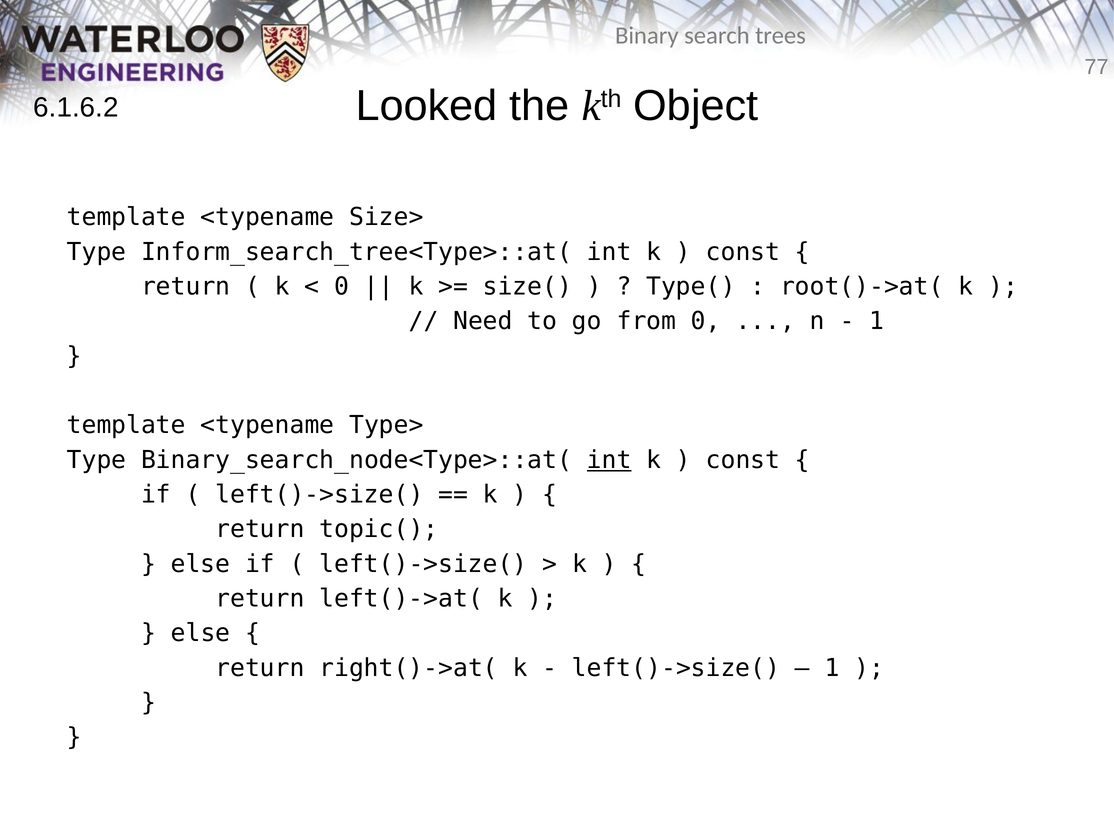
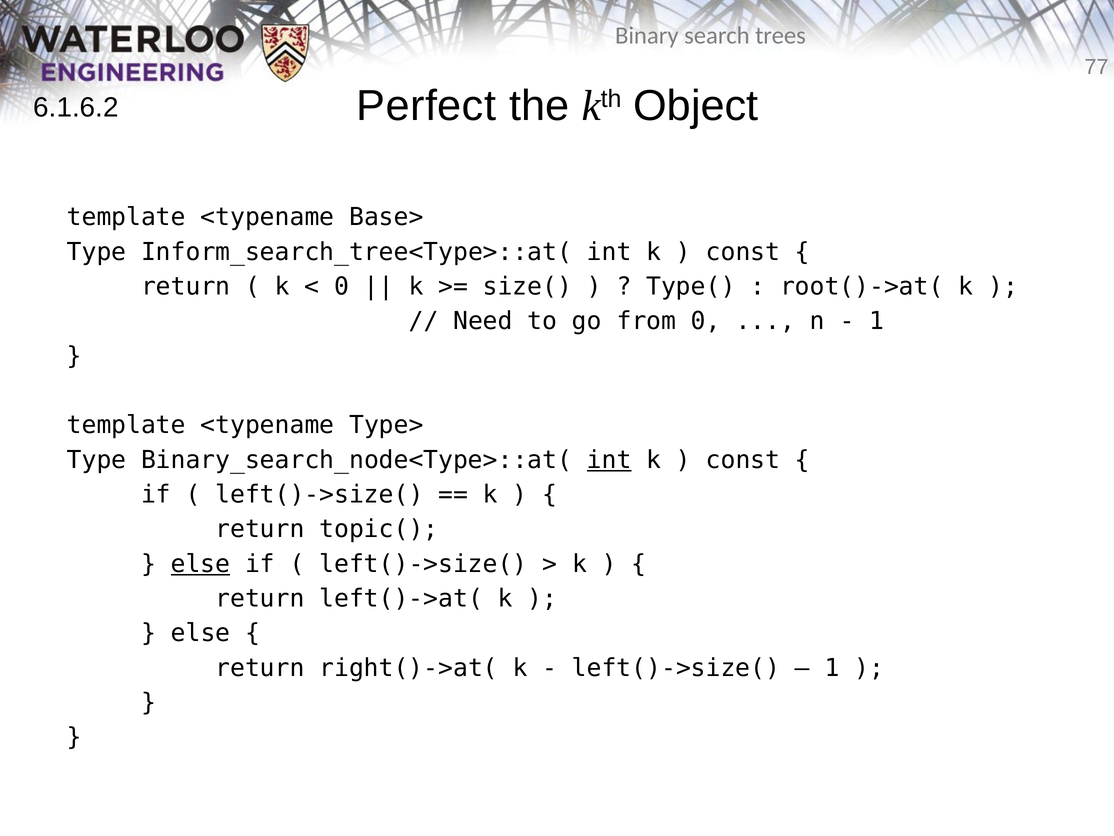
Looked: Looked -> Perfect (426, 106)
Size>: Size> -> Base> (386, 217)
else underline: none -> present (201, 564)
